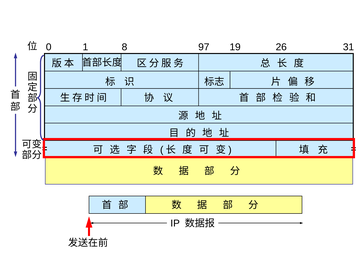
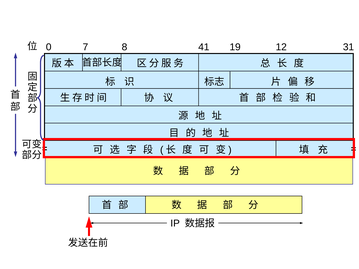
1: 1 -> 7 (85, 47)
97: 97 -> 41 (204, 47)
26: 26 -> 12 (281, 47)
